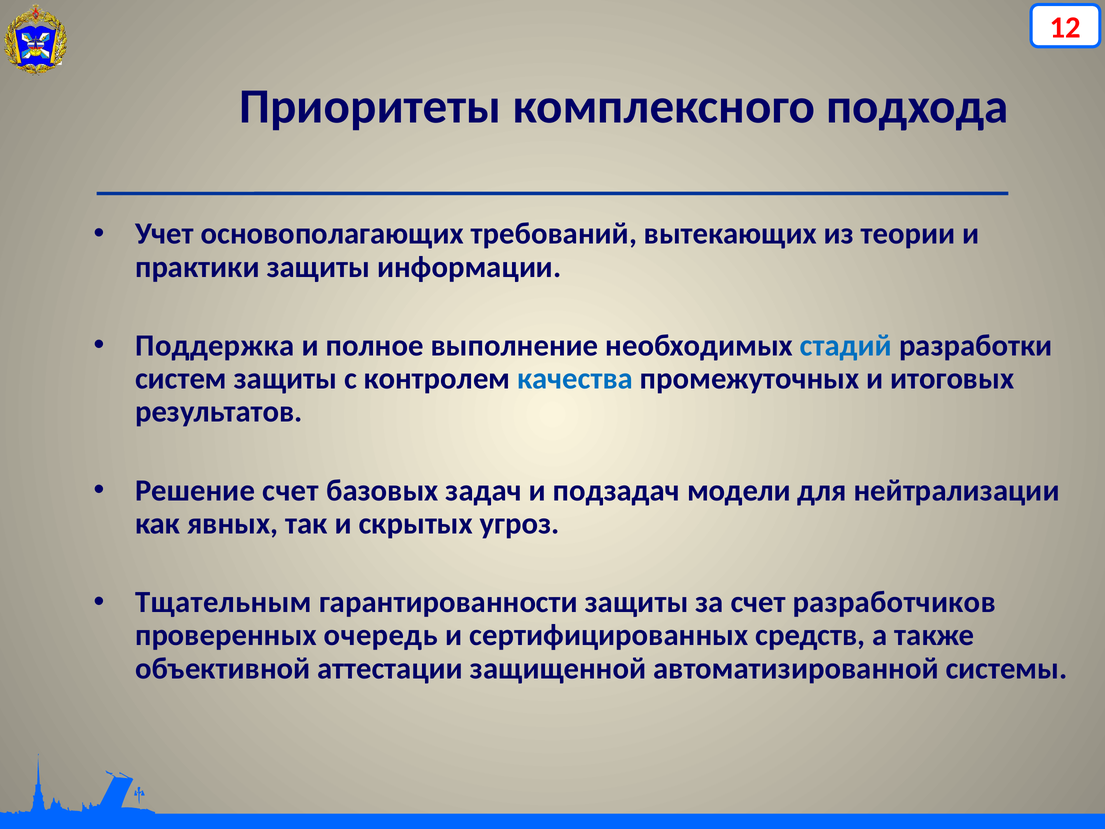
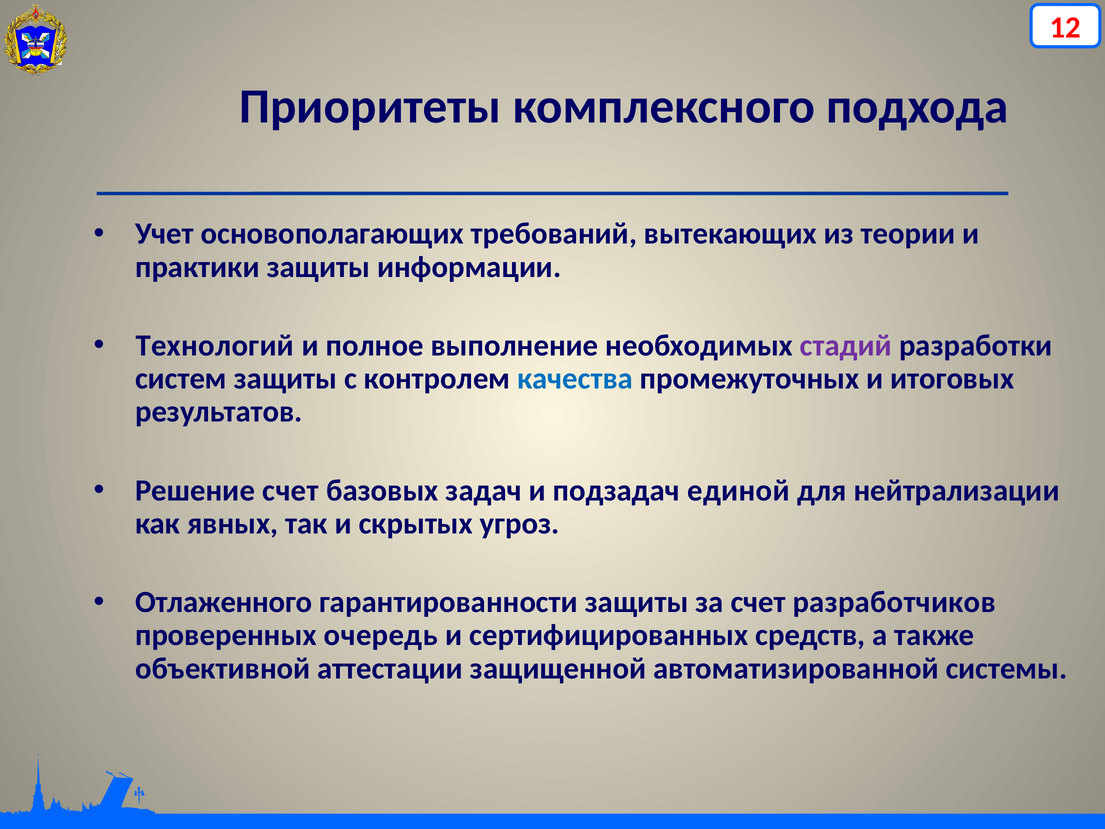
Поддержка: Поддержка -> Технологий (215, 345)
стадий colour: blue -> purple (846, 345)
модели: модели -> единой (739, 490)
Тщательным: Тщательным -> Отлаженного (224, 602)
